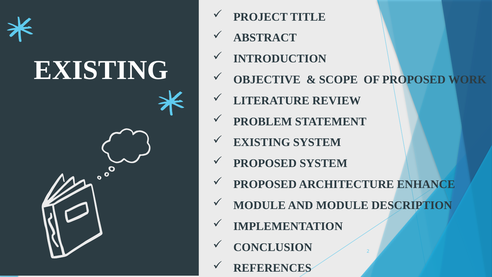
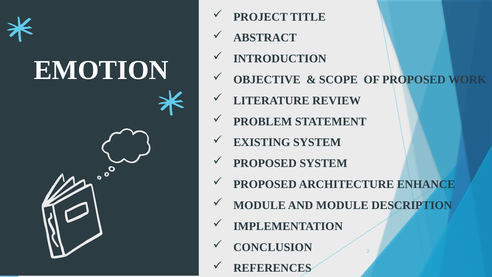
EXISTING: EXISTING -> EMOTION (101, 70)
